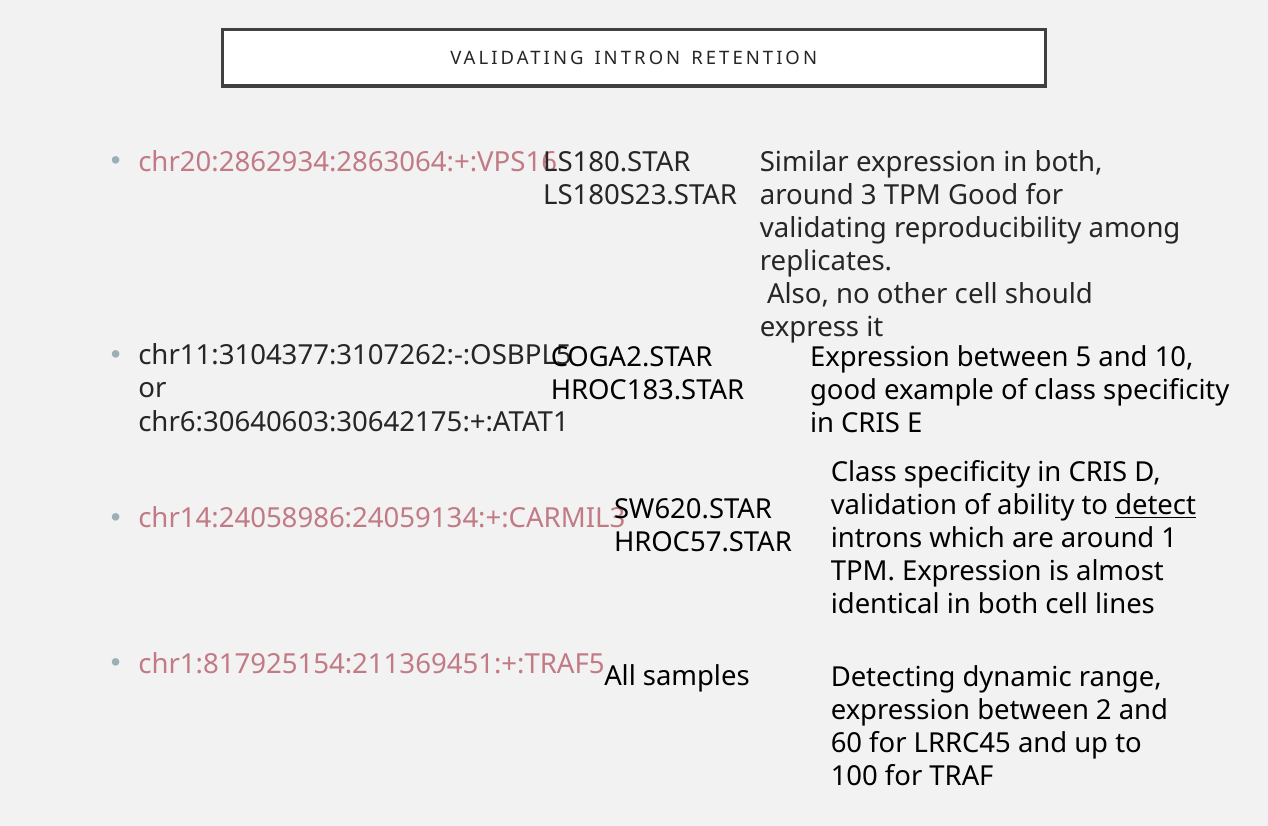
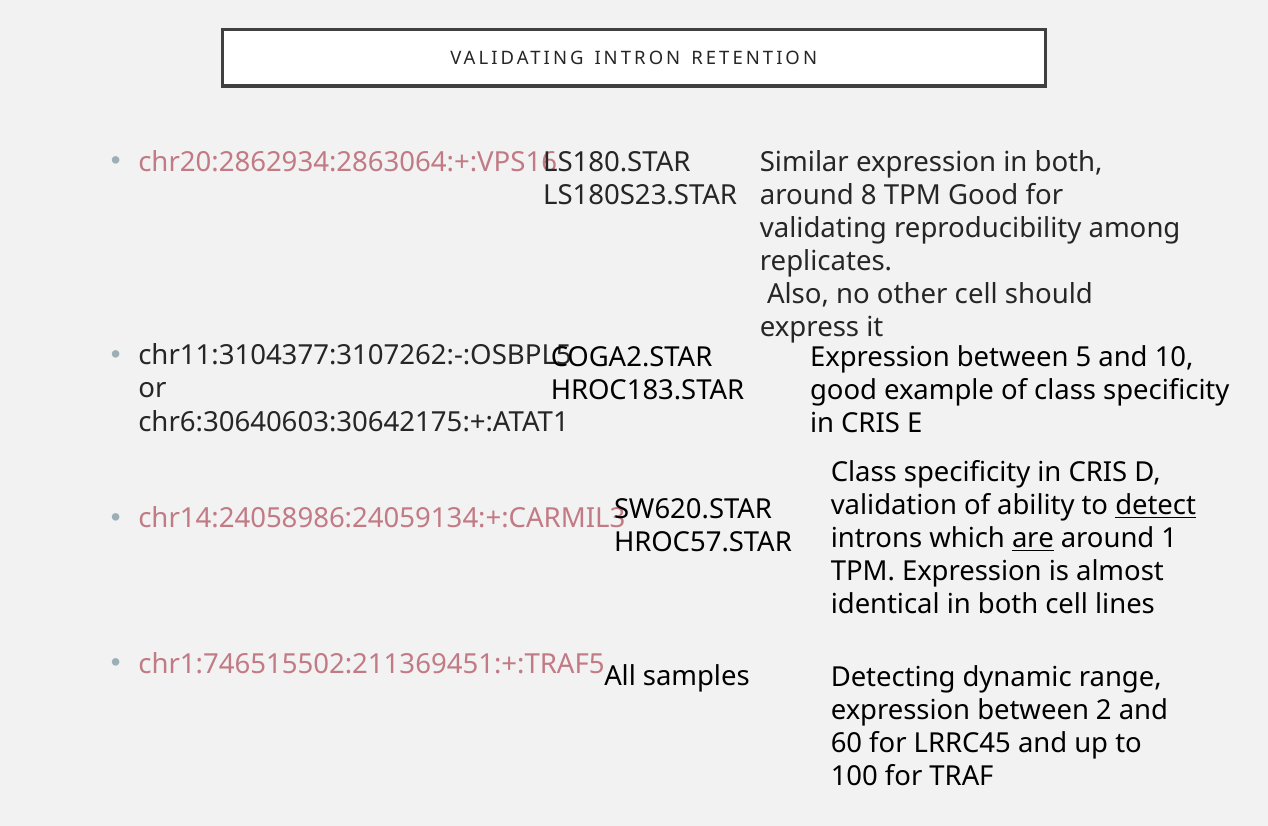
3: 3 -> 8 (869, 195)
are underline: none -> present (1033, 538)
chr1:817925154:211369451:+:TRAF5: chr1:817925154:211369451:+:TRAF5 -> chr1:746515502:211369451:+:TRAF5 (371, 664)
